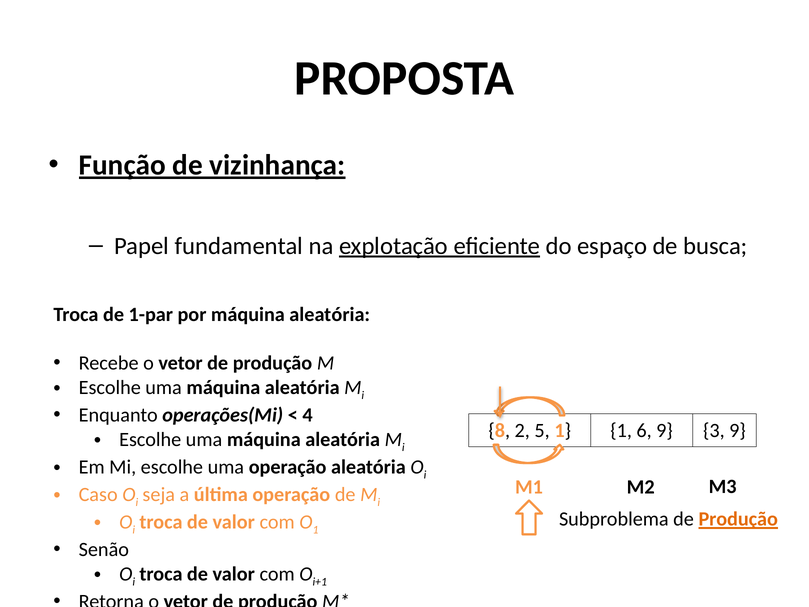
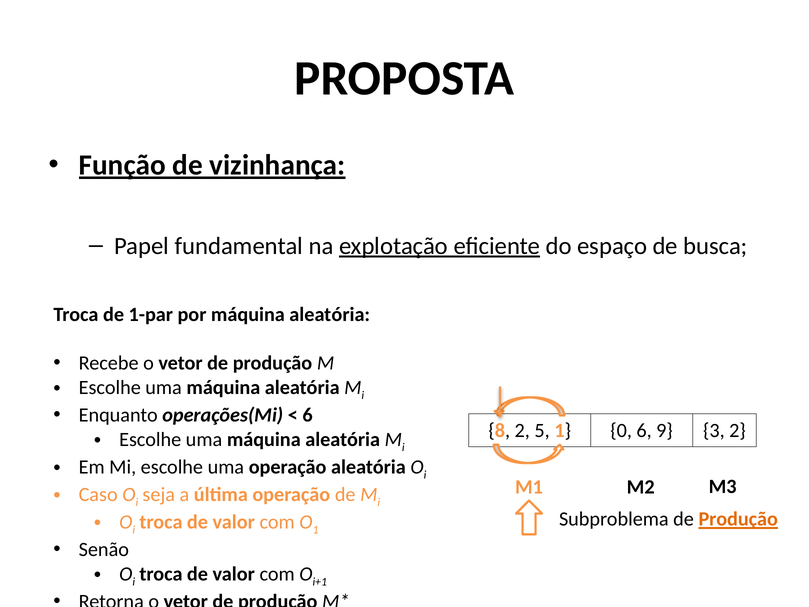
4: 4 -> 6 (308, 415)
1 1: 1 -> 0 (621, 430)
3 9: 9 -> 2 (738, 430)
